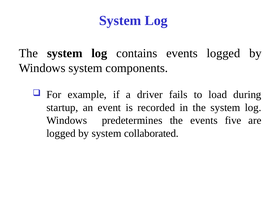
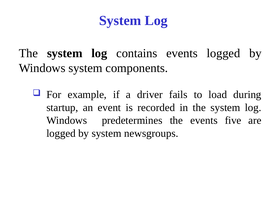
collaborated: collaborated -> newsgroups (151, 133)
